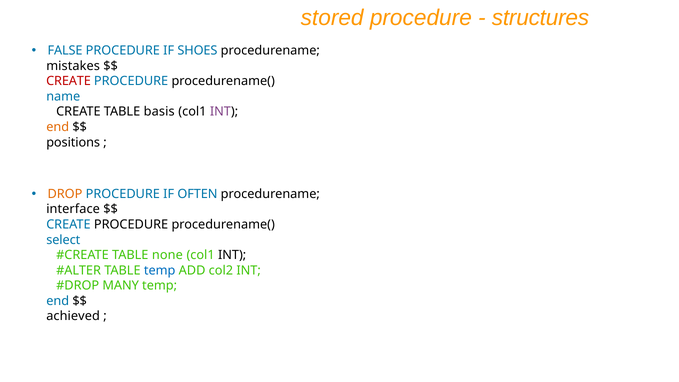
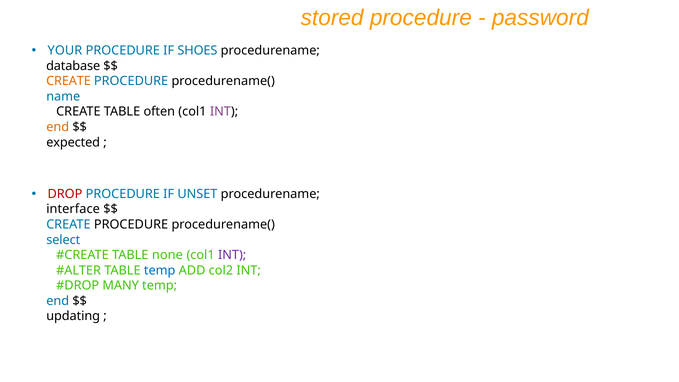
structures: structures -> password (540, 18)
FALSE: FALSE -> YOUR (65, 51)
mistakes: mistakes -> database (73, 66)
CREATE colour: red -> orange (69, 81)
basis: basis -> often (159, 112)
positions: positions -> expected (73, 142)
DROP colour: orange -> red (65, 194)
OFTEN: OFTEN -> UNSET (197, 194)
INT colour: black -> purple (232, 255)
achieved: achieved -> updating (73, 316)
